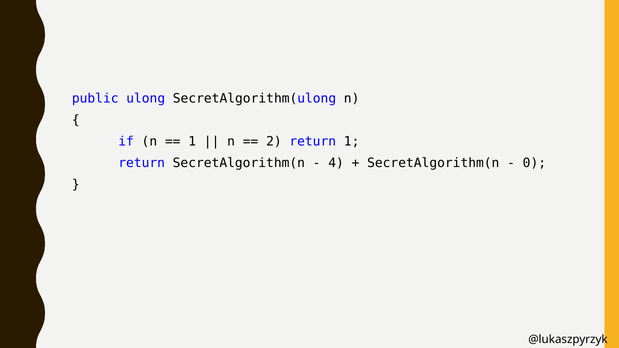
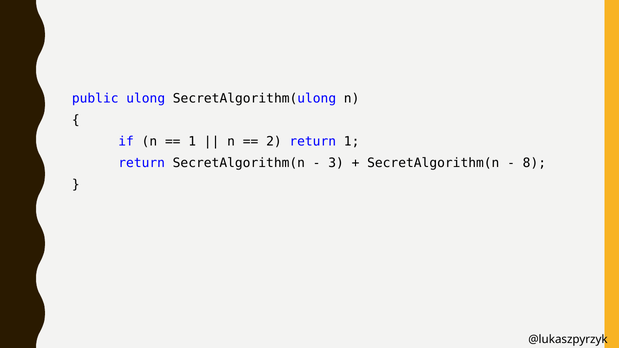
4: 4 -> 3 (336, 163)
0: 0 -> 8 (534, 163)
